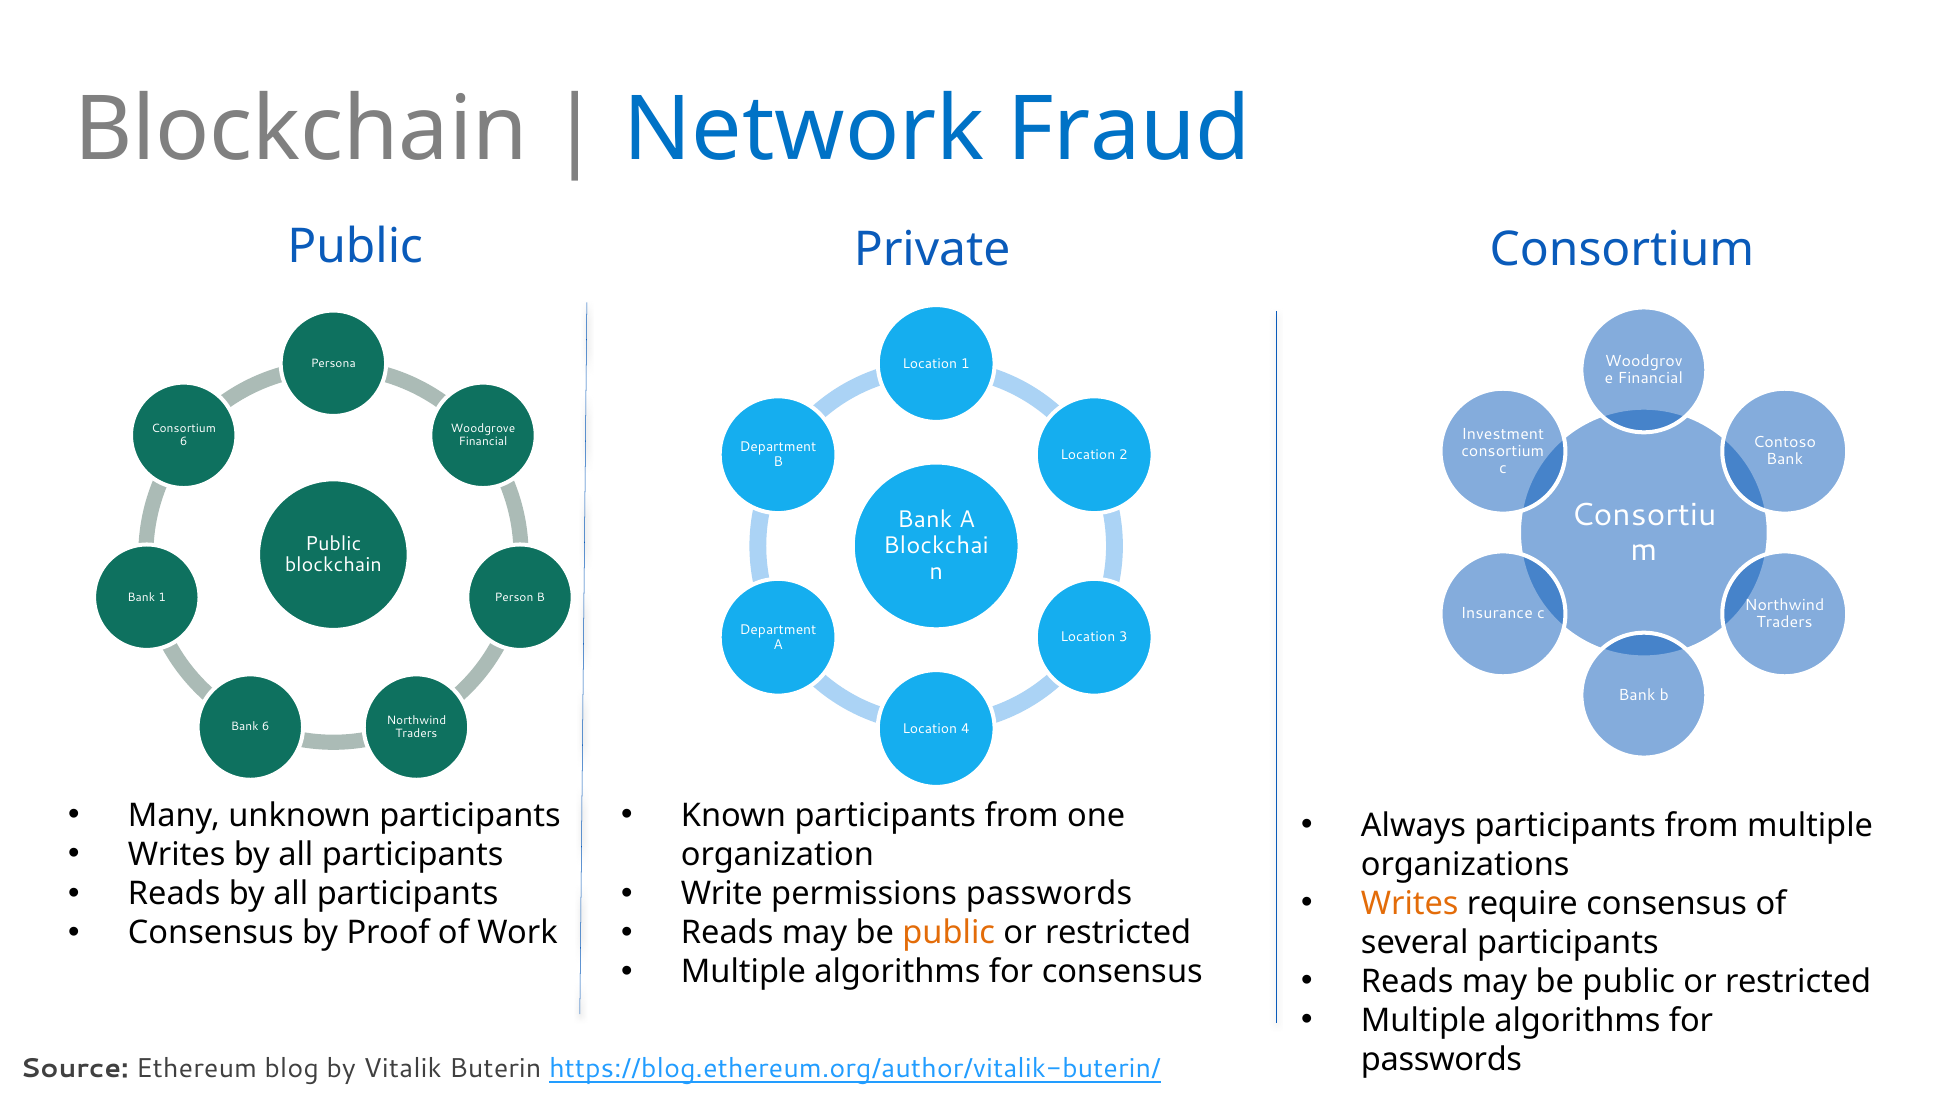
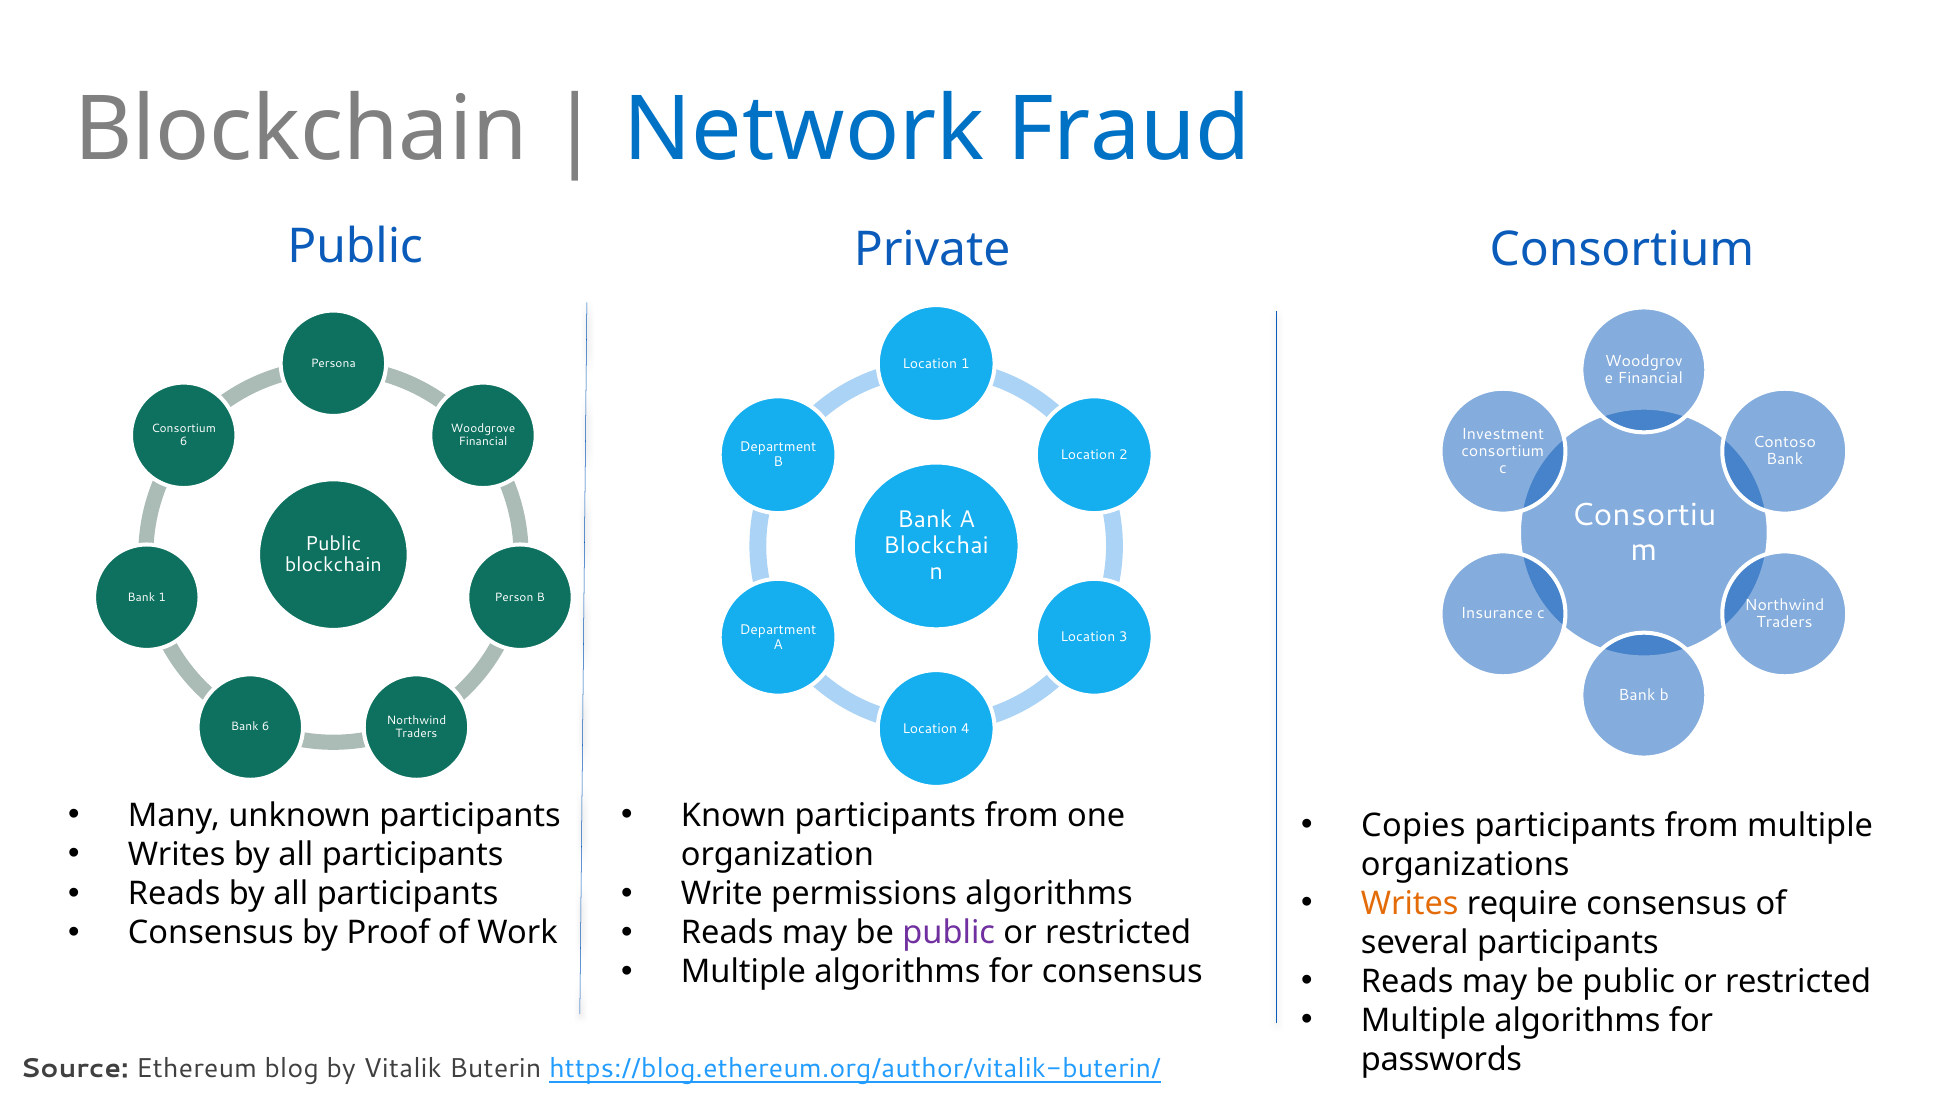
Always: Always -> Copies (1413, 825)
permissions passwords: passwords -> algorithms (1049, 894)
public colour: orange -> purple (949, 933)
